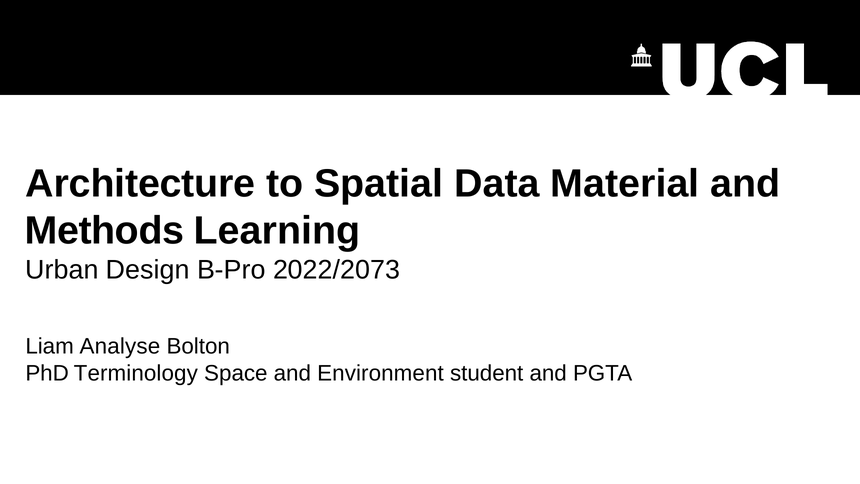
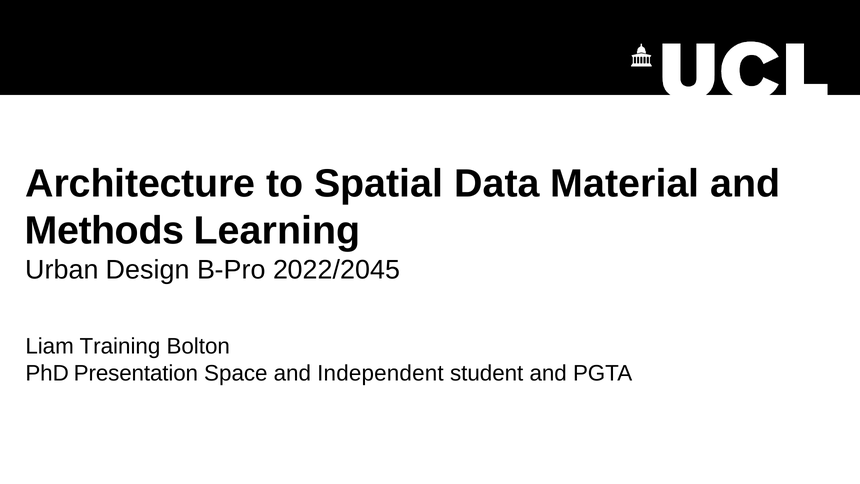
2022/2073: 2022/2073 -> 2022/2045 (337, 270)
Analyse: Analyse -> Training (120, 346)
Terminology: Terminology -> Presentation (136, 373)
Environment: Environment -> Independent (380, 373)
